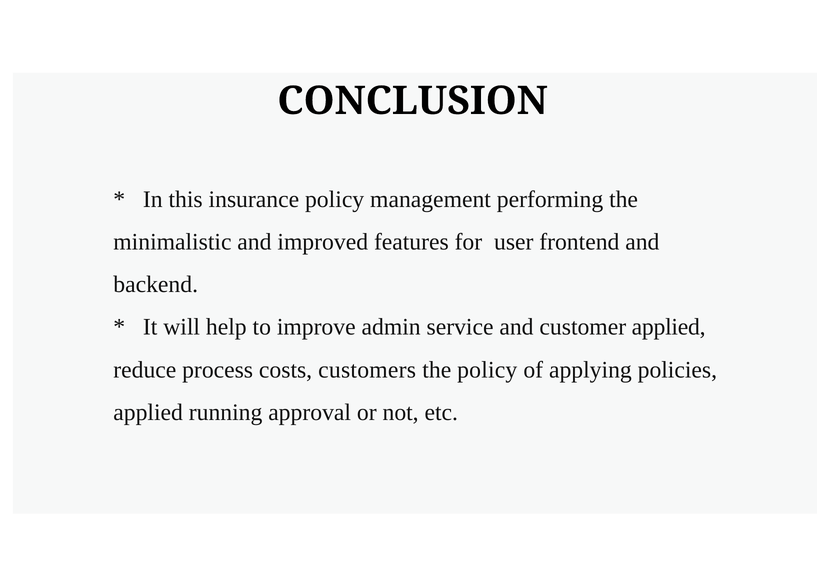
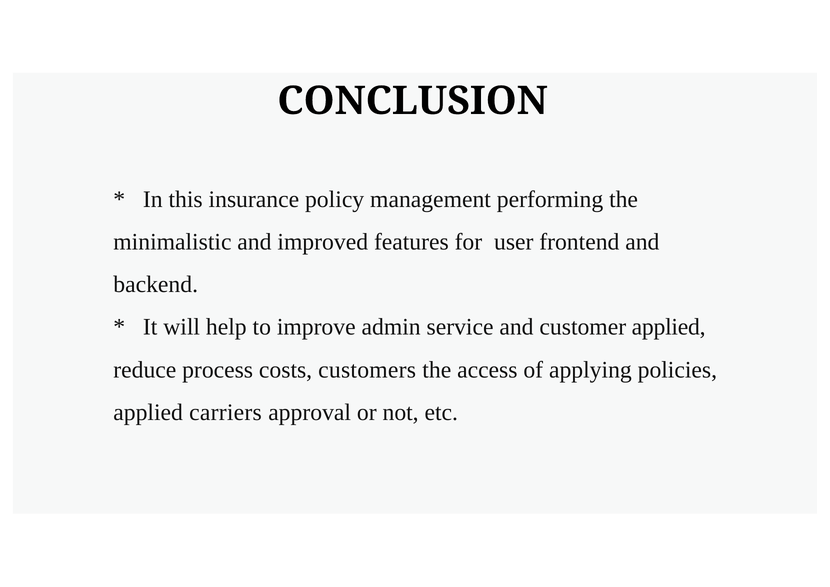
the policy: policy -> access (487, 369)
running: running -> carriers (225, 412)
